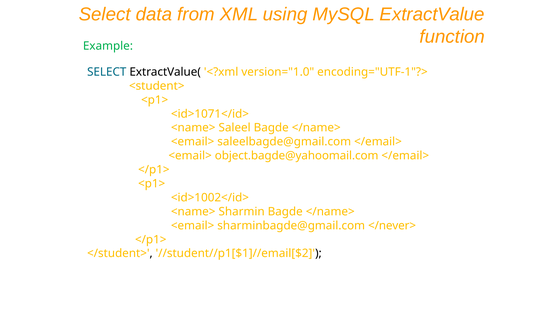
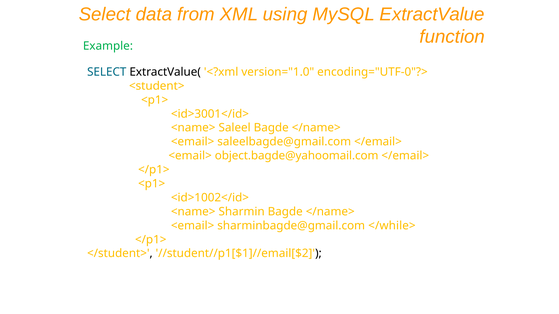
encoding="UTF-1"?>: encoding="UTF-1"?> -> encoding="UTF-0"?> (372, 72)
<id>1071</id>: <id>1071</id> -> <id>3001</id> (210, 114)
</never>: </never> -> </while> (392, 226)
